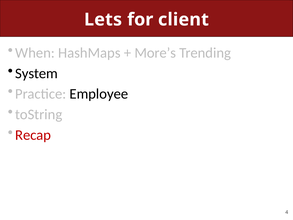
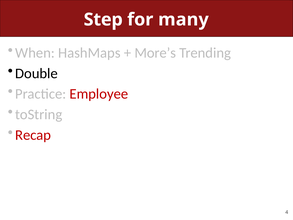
Lets: Lets -> Step (103, 20)
client: client -> many (183, 20)
System: System -> Double (36, 73)
Employee colour: black -> red (99, 94)
